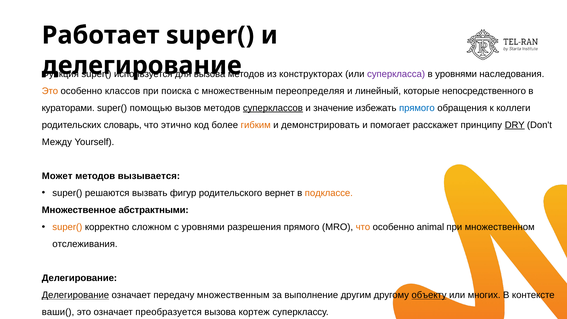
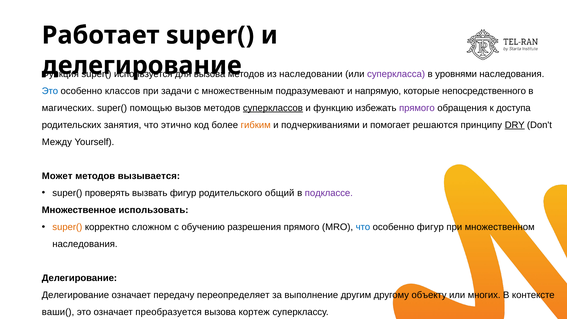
конструкторах: конструкторах -> наследовании (311, 74)
Это colour: orange -> blue (50, 91)
поиска: поиска -> задачи (176, 91)
переопределяя: переопределяя -> подразумевают (310, 91)
линейный: линейный -> напрямую (378, 91)
кураторами: кураторами -> магических (68, 108)
значение: значение -> функцию (333, 108)
прямого colour: blue -> purple (417, 108)
коллеги: коллеги -> доступа (513, 108)
словарь: словарь -> занятия (123, 125)
демонстрировать: демонстрировать -> подчеркиваниями (320, 125)
расскажет: расскажет -> решаются (435, 125)
решаются: решаются -> проверять (107, 193)
вернет: вернет -> общий (280, 193)
подклассе colour: orange -> purple (329, 193)
абстрактными: абстрактными -> использовать (154, 210)
с уровнями: уровнями -> обучению (203, 227)
что colour: orange -> blue (363, 227)
особенно animal: animal -> фигур (430, 227)
отслеживания: отслеживания -> наследования (85, 244)
Делегирование underline: present -> none (75, 295)
передачу множественным: множественным -> переопределяет (233, 295)
объекту underline: present -> none (429, 295)
